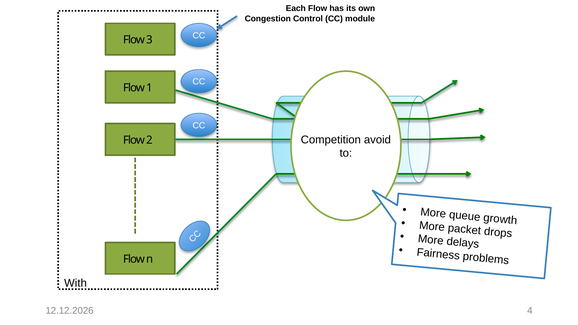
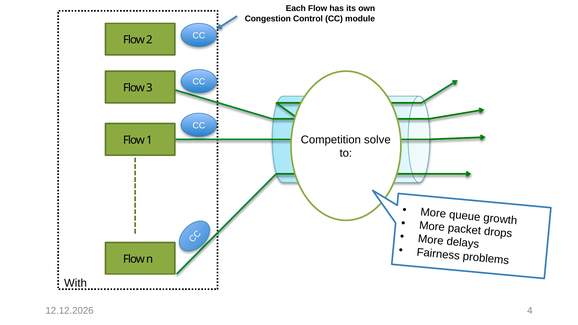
3: 3 -> 2 (149, 40)
1: 1 -> 3 (149, 88)
avoid: avoid -> solve (377, 140)
2: 2 -> 1 (149, 140)
